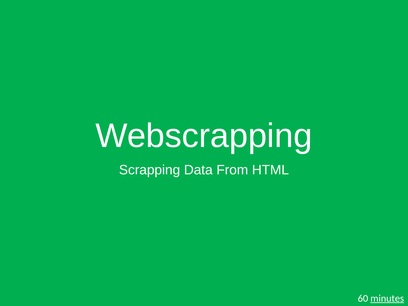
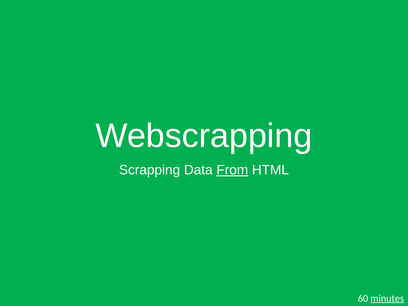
From underline: none -> present (232, 170)
